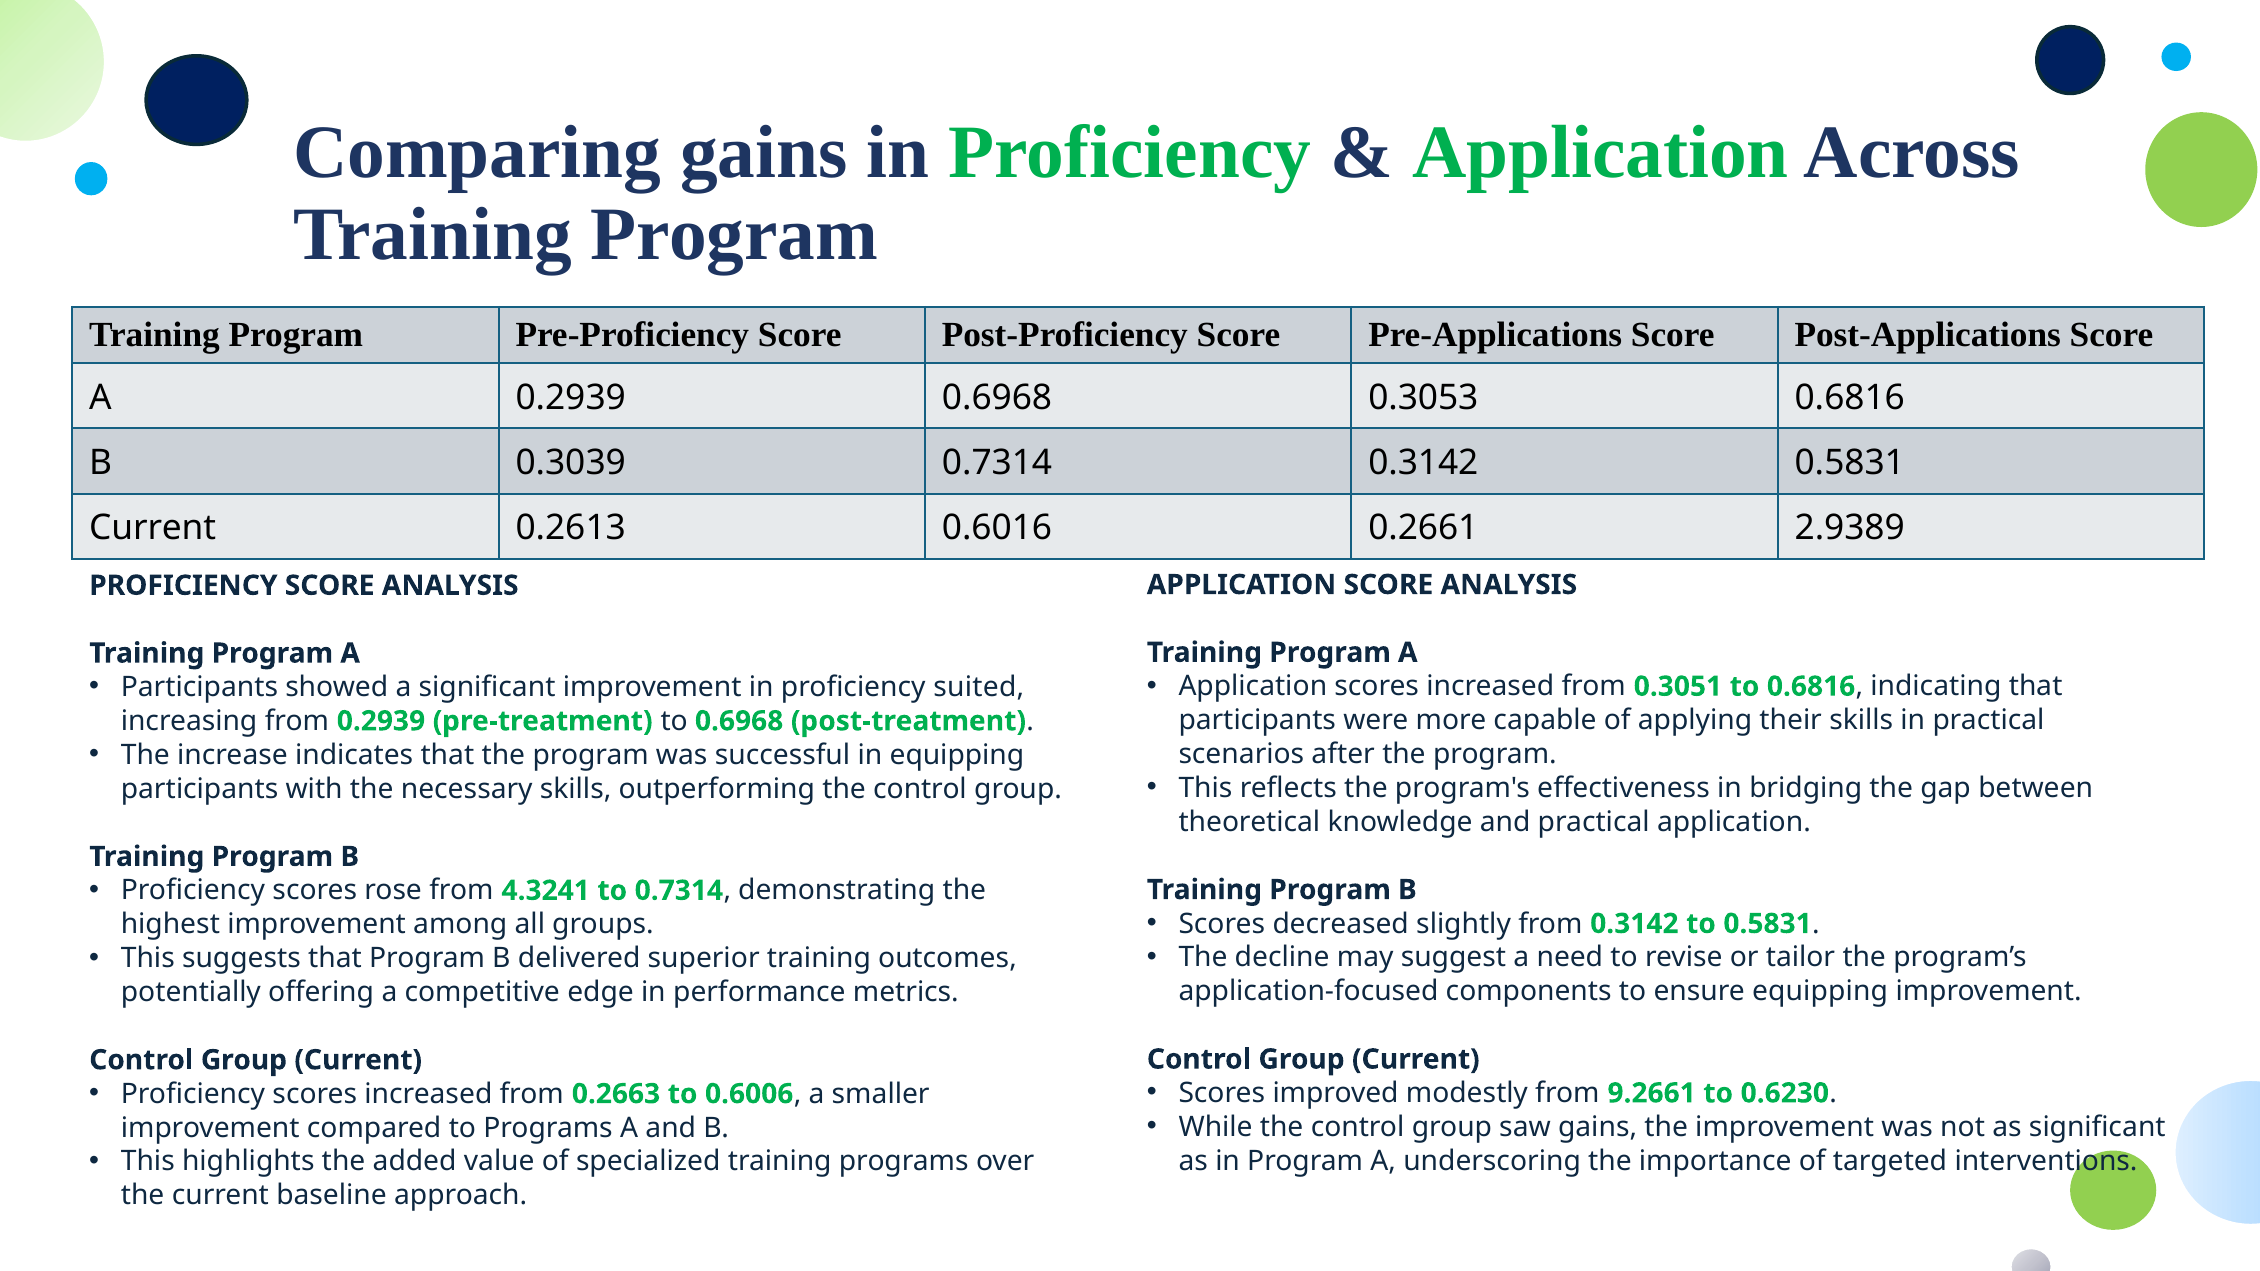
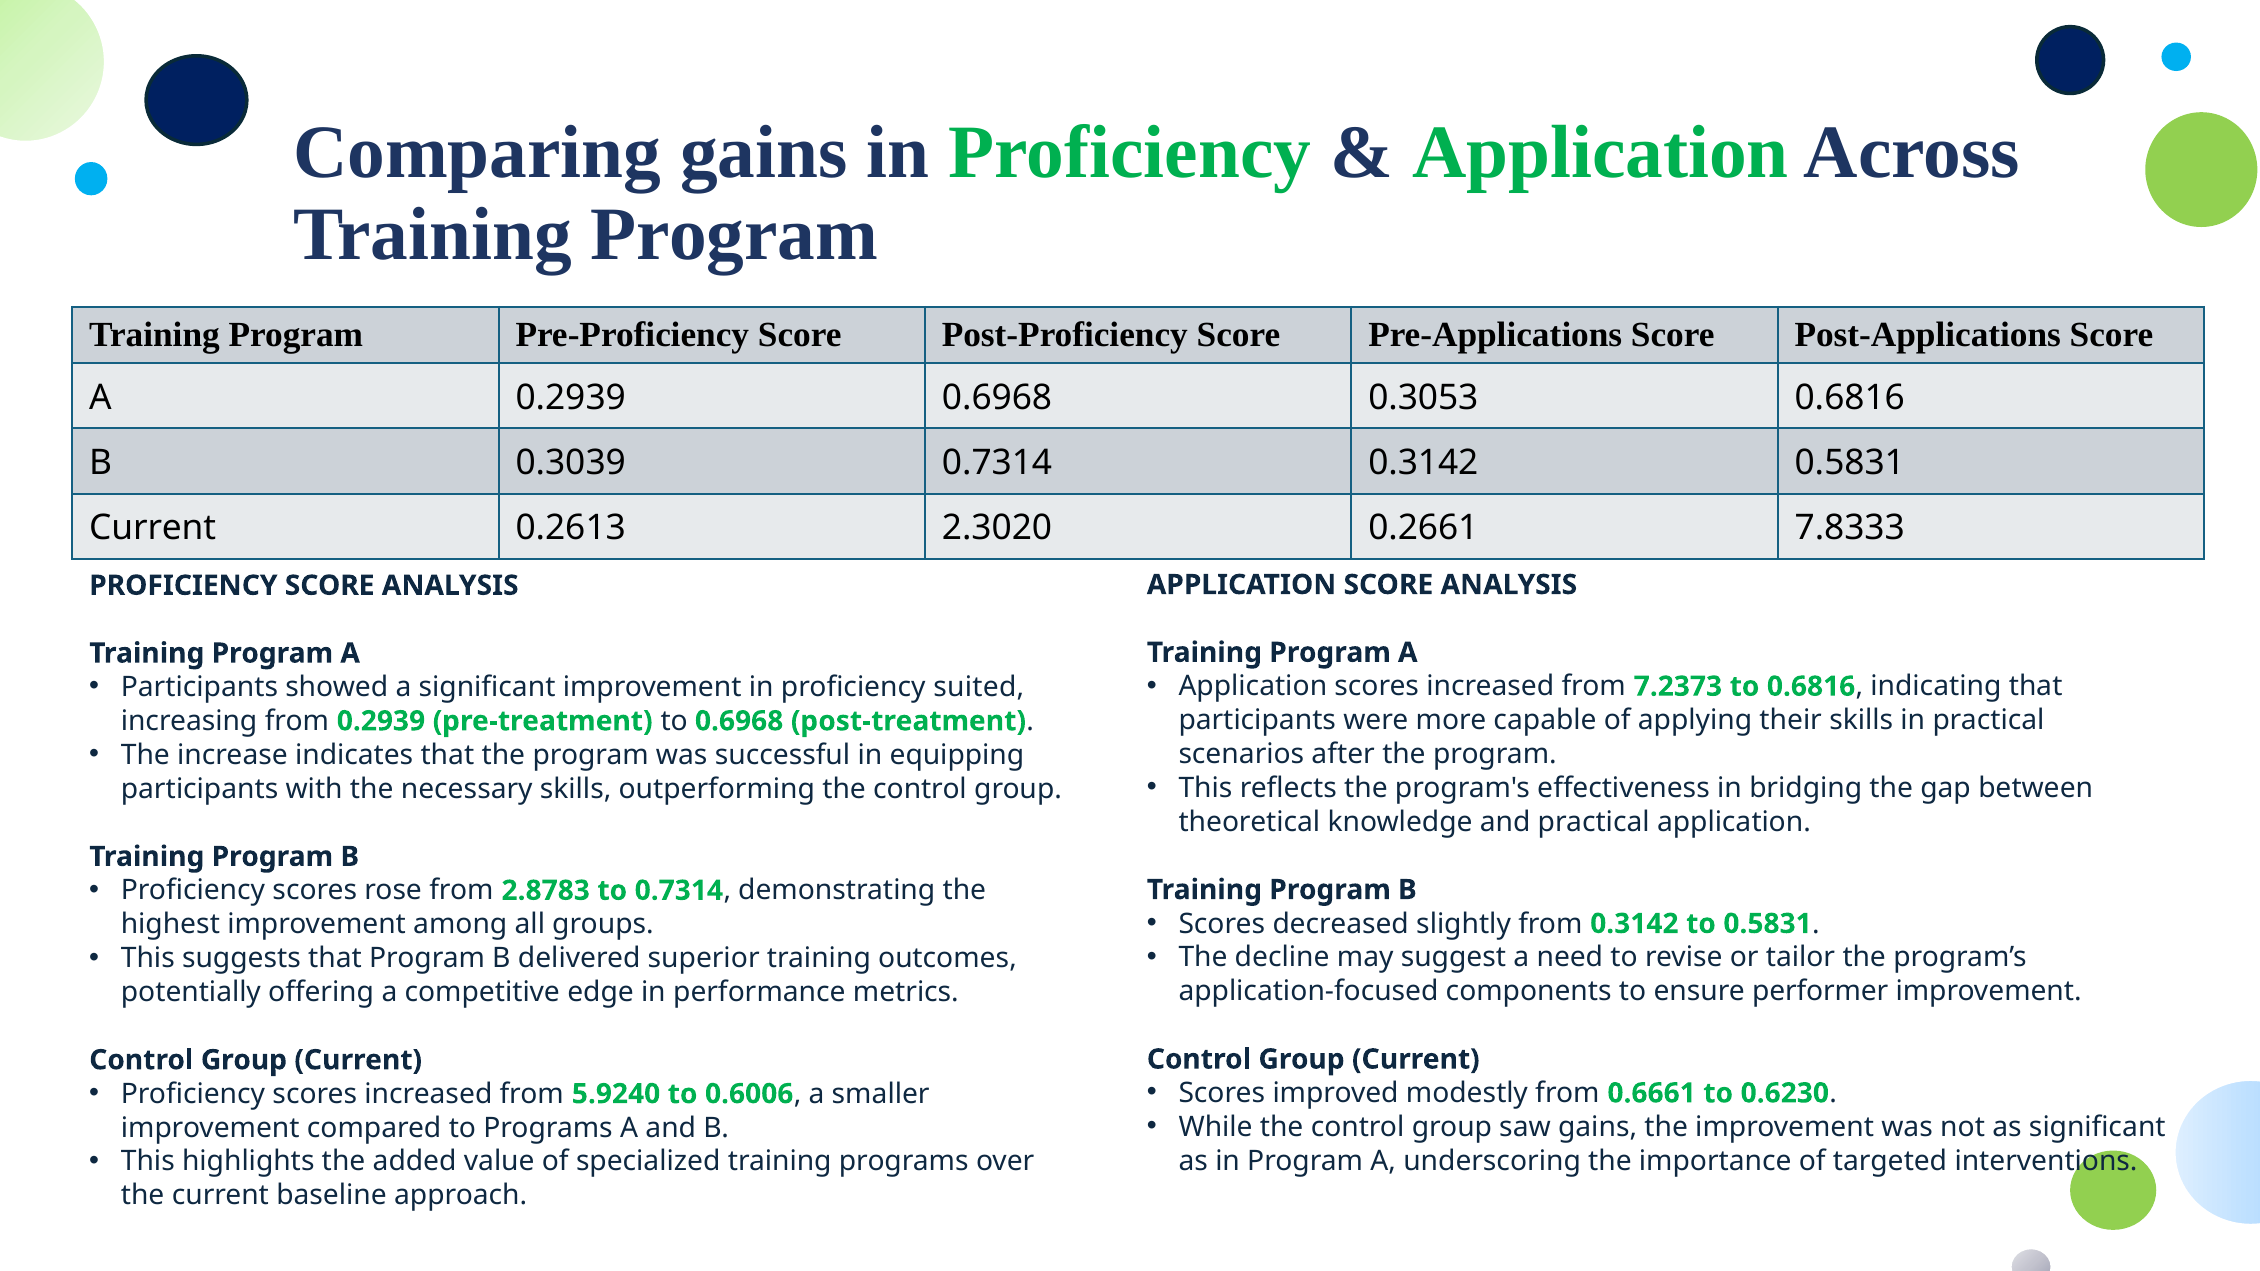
0.6016: 0.6016 -> 2.3020 (997, 528)
2.9389: 2.9389 -> 7.8333 (1850, 528)
0.3051: 0.3051 -> 7.2373 (1678, 687)
4.3241: 4.3241 -> 2.8783 (546, 891)
ensure equipping: equipping -> performer (1820, 992)
9.2661: 9.2661 -> 0.6661 (1652, 1093)
0.2663: 0.2663 -> 5.9240 (616, 1094)
